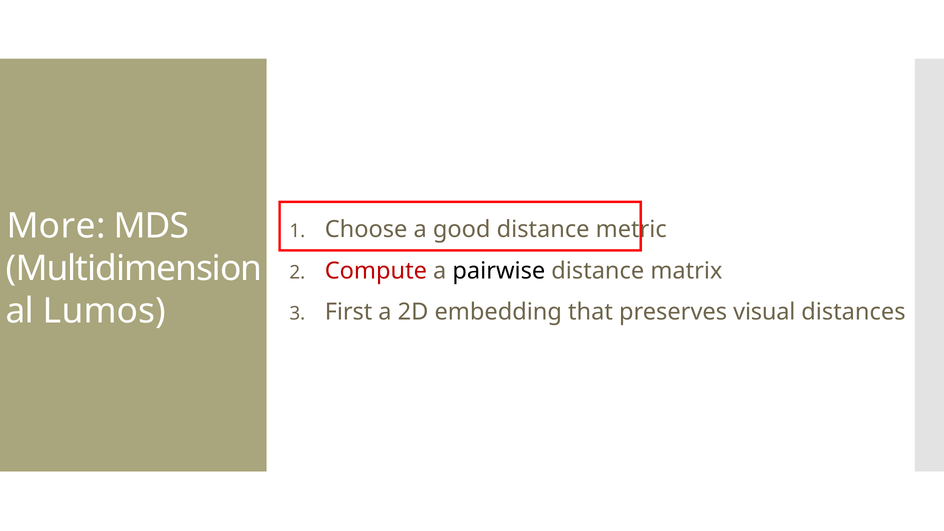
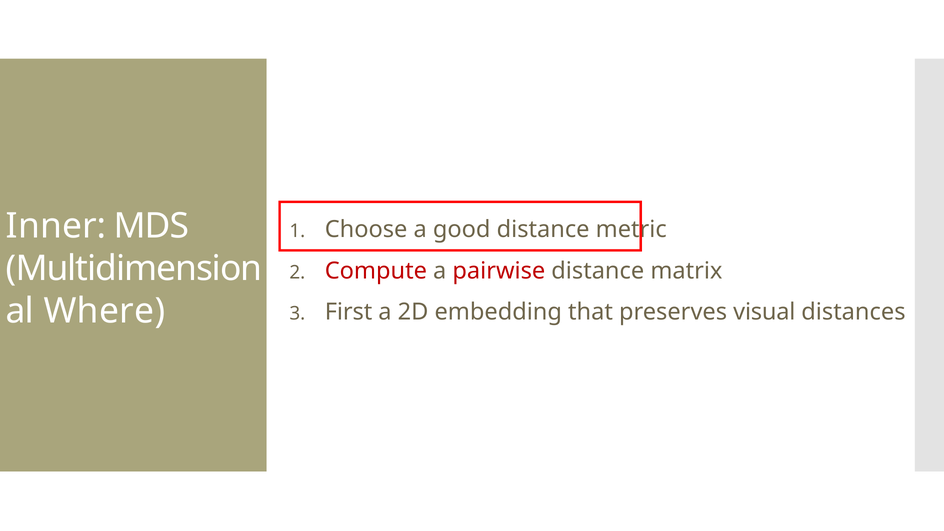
More: More -> Inner (56, 226)
pairwise colour: black -> red (499, 271)
Lumos: Lumos -> Where (104, 311)
